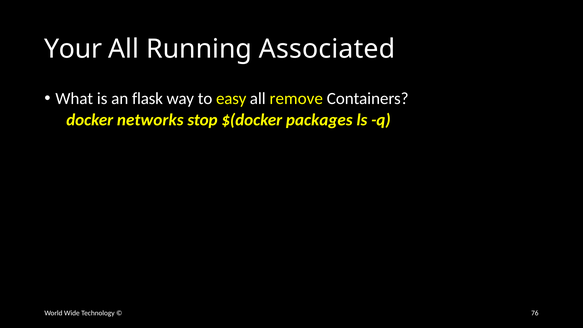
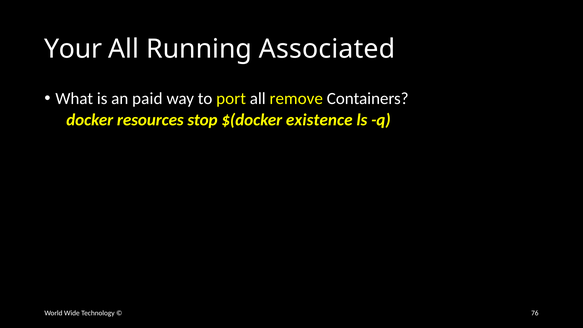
flask: flask -> paid (147, 99)
easy: easy -> port (231, 99)
networks: networks -> resources (150, 120)
packages: packages -> existence (319, 120)
